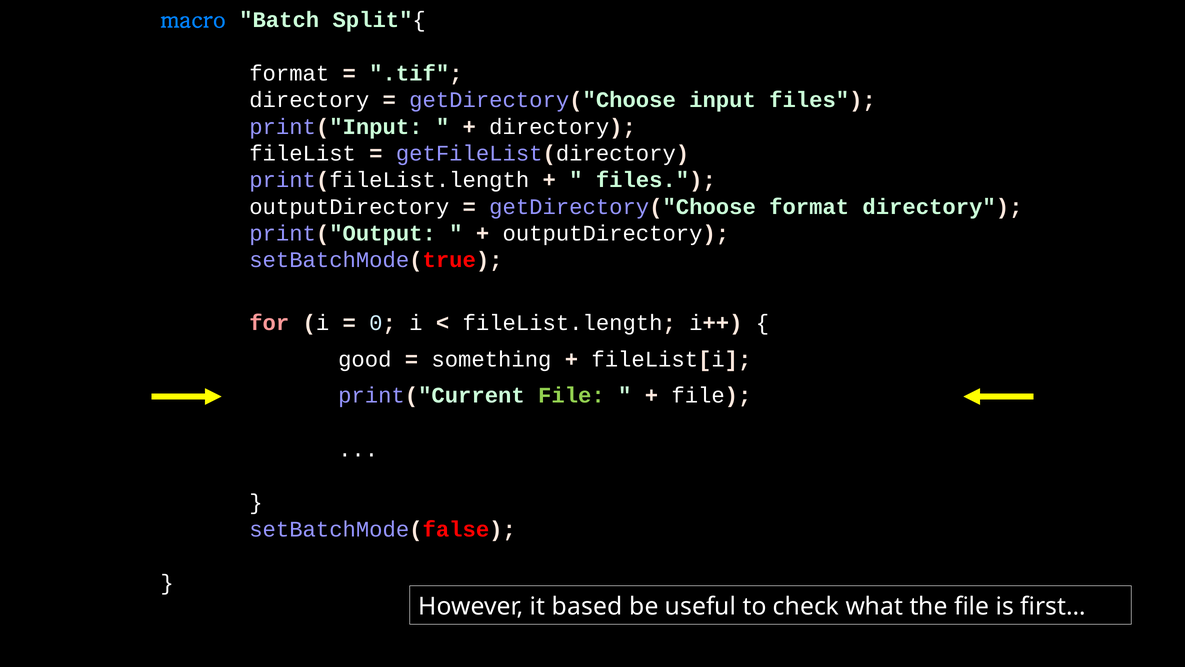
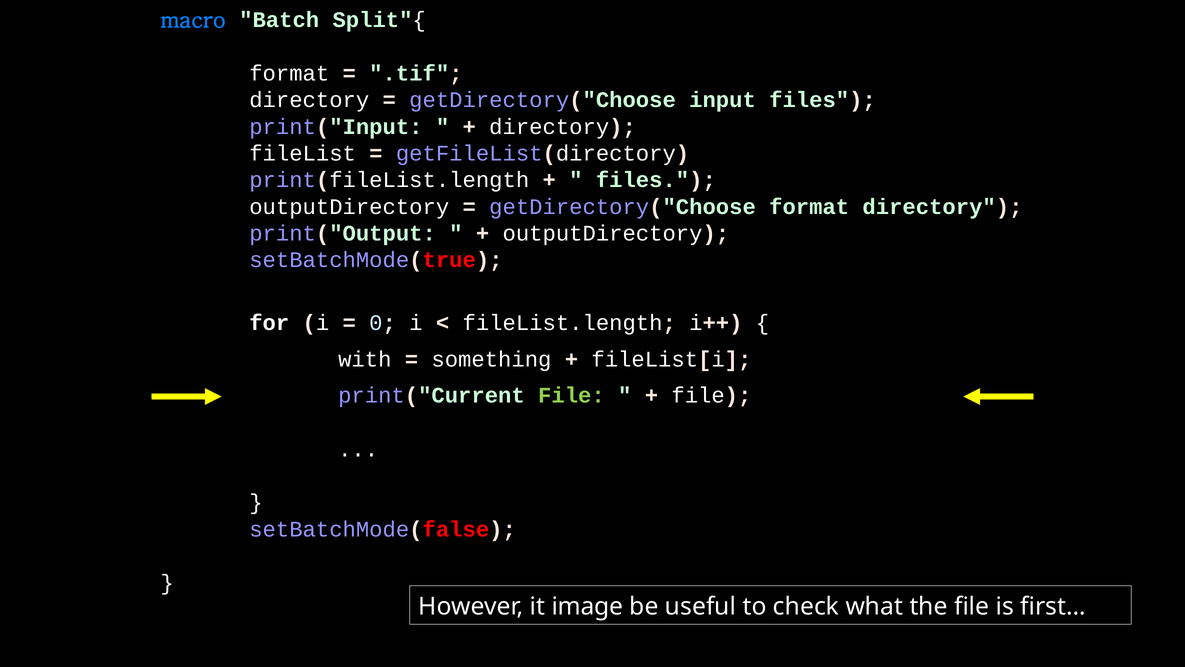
for colour: pink -> white (269, 323)
good: good -> with (365, 359)
based: based -> image (587, 606)
